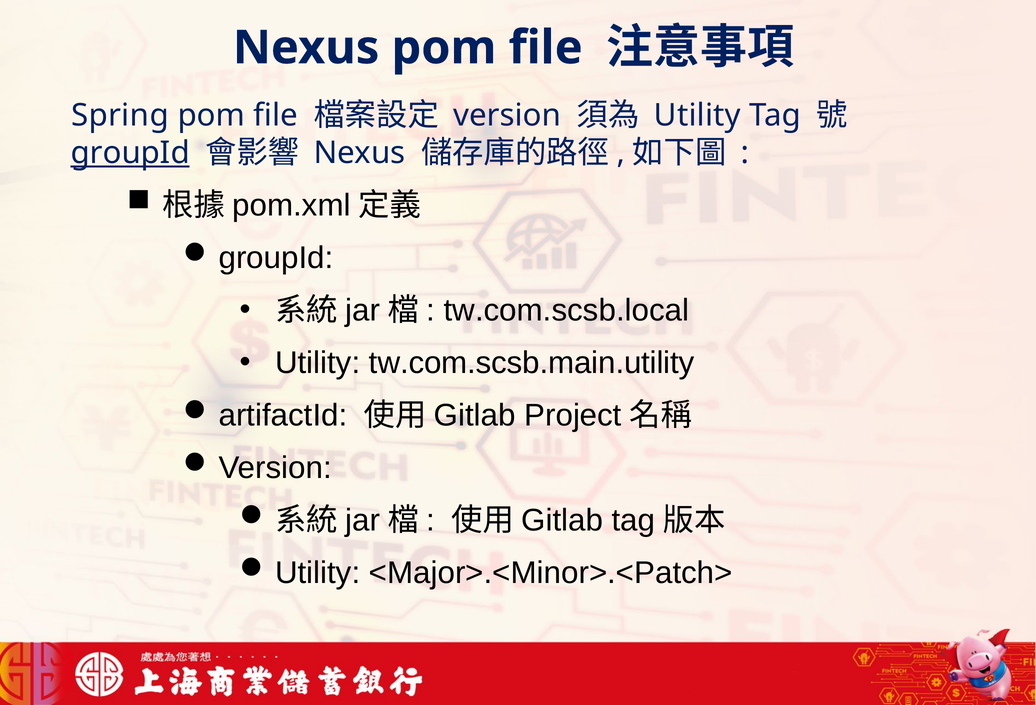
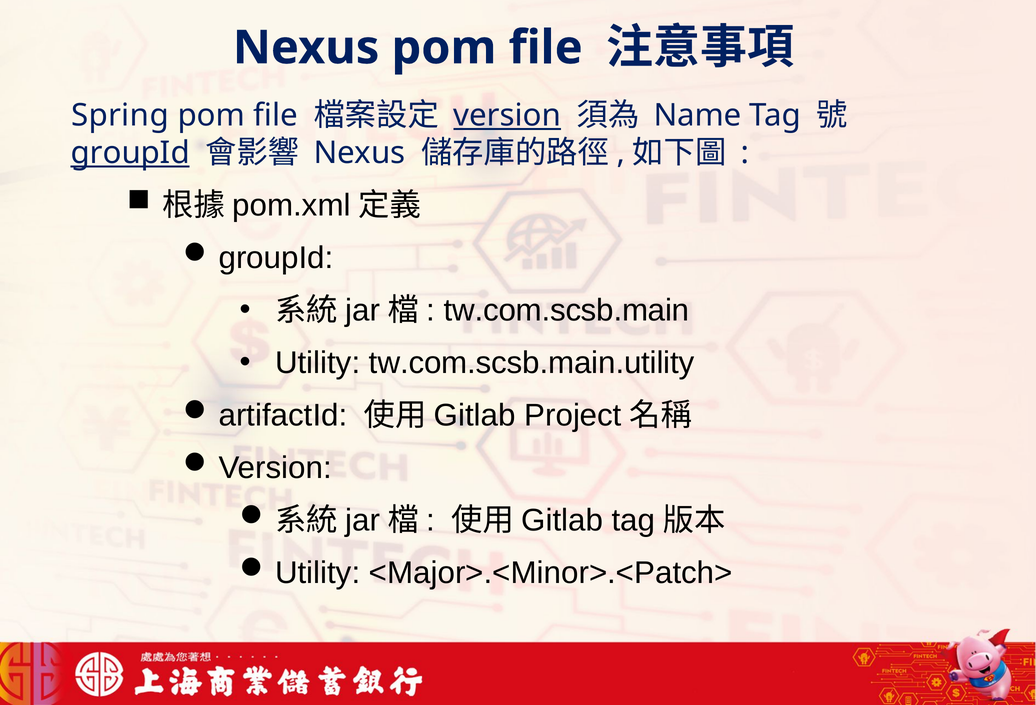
version underline: none -> present (507, 115)
Utility: Utility -> Name (698, 115)
tw.com.scsb.local: tw.com.scsb.local -> tw.com.scsb.main (567, 310)
